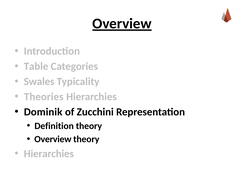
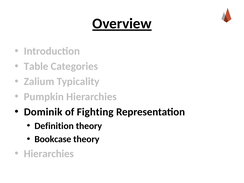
Swales: Swales -> Zalium (39, 82)
Theories: Theories -> Pumpkin (44, 97)
Zucchini: Zucchini -> Fighting (95, 112)
Overview: Overview -> Bookcase (53, 139)
